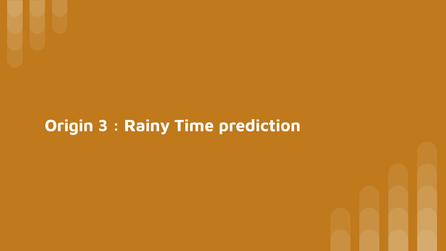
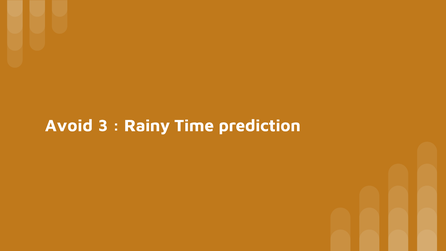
Origin: Origin -> Avoid (69, 126)
